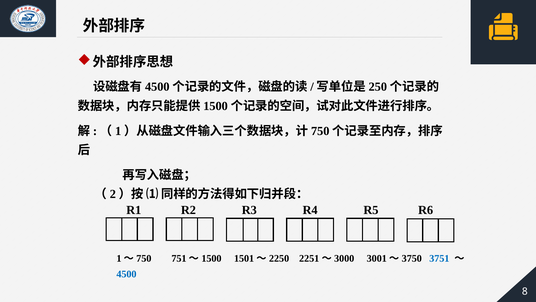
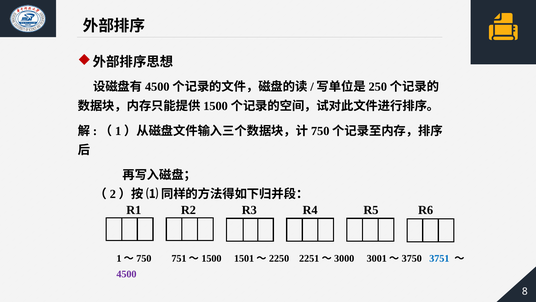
4500 colour: blue -> purple (126, 274)
